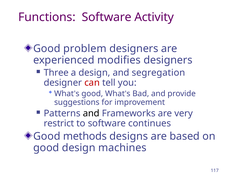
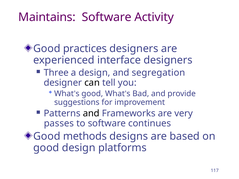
Functions: Functions -> Maintains (47, 17)
problem: problem -> practices (85, 49)
modifies: modifies -> interface (119, 60)
can colour: red -> black (92, 83)
restrict: restrict -> passes (59, 124)
machines: machines -> platforms (122, 148)
